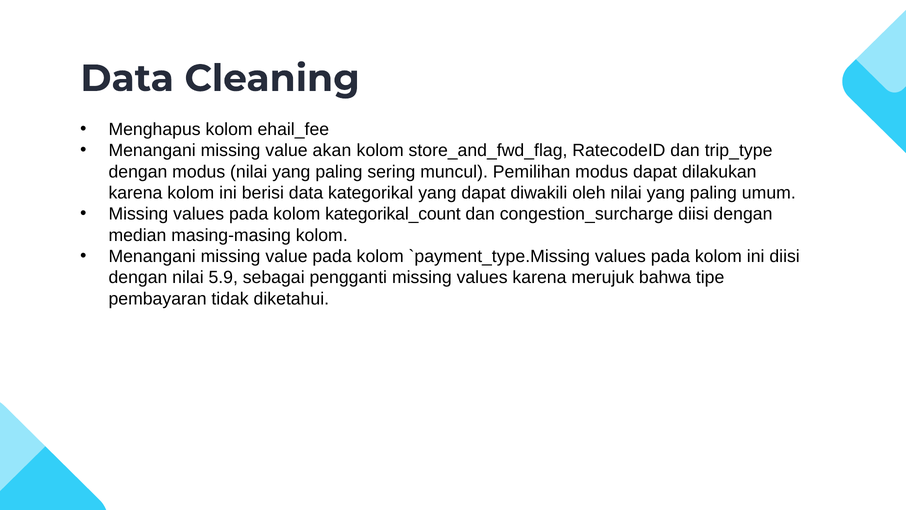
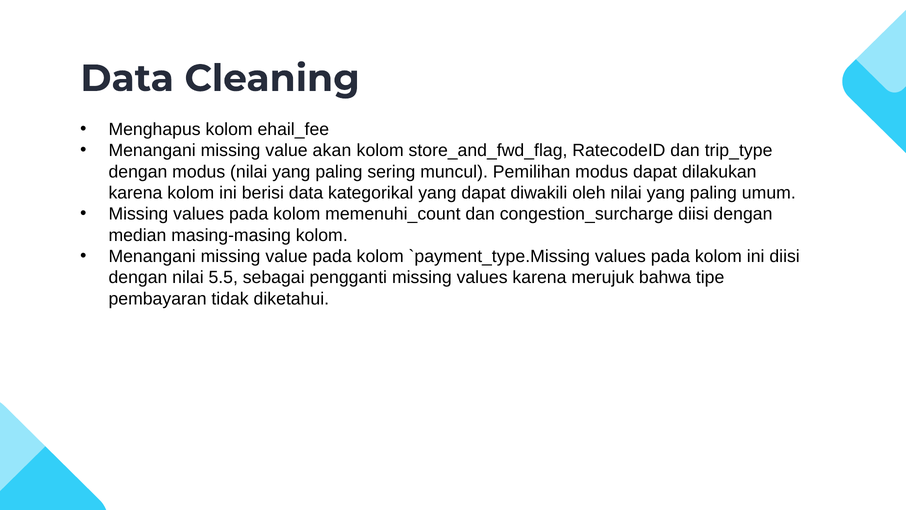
kategorikal_count: kategorikal_count -> memenuhi_count (393, 214)
5.9: 5.9 -> 5.5 (223, 277)
